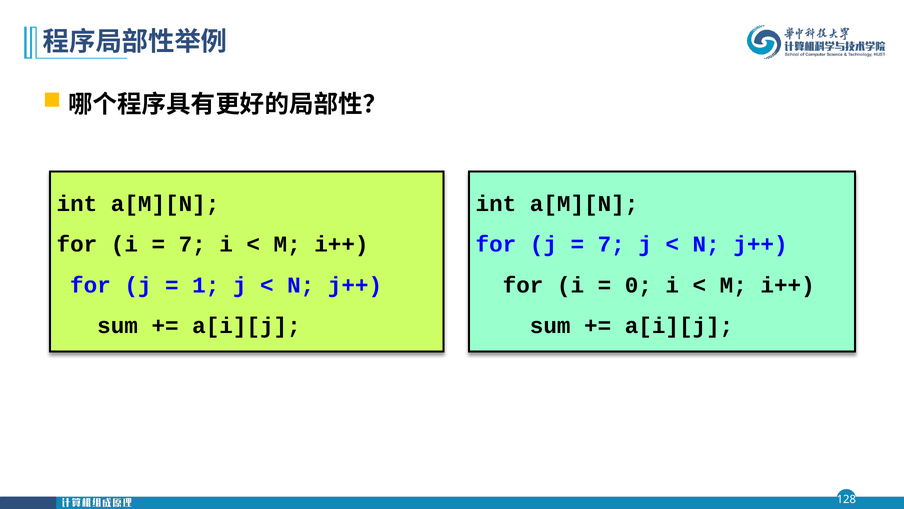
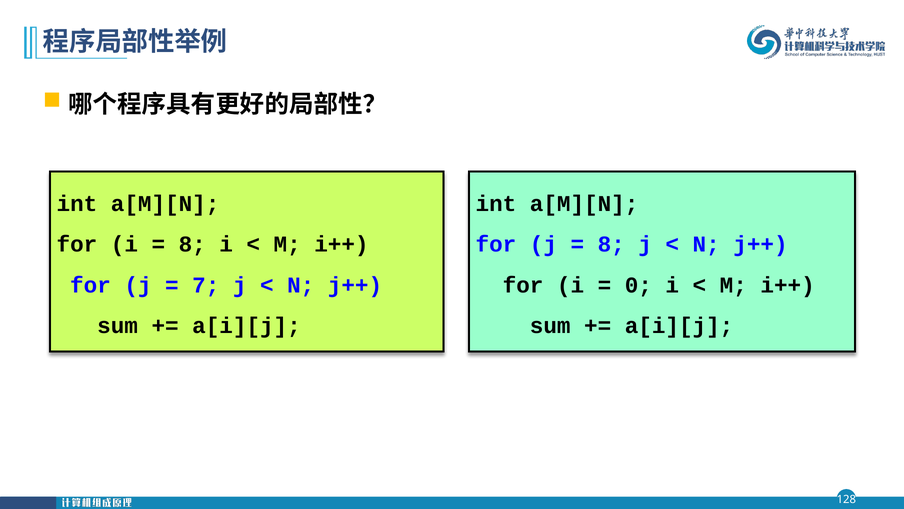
7: 7 -> 8 (192, 244)
7: 7 -> 8 (611, 244)
1: 1 -> 7 (206, 285)
